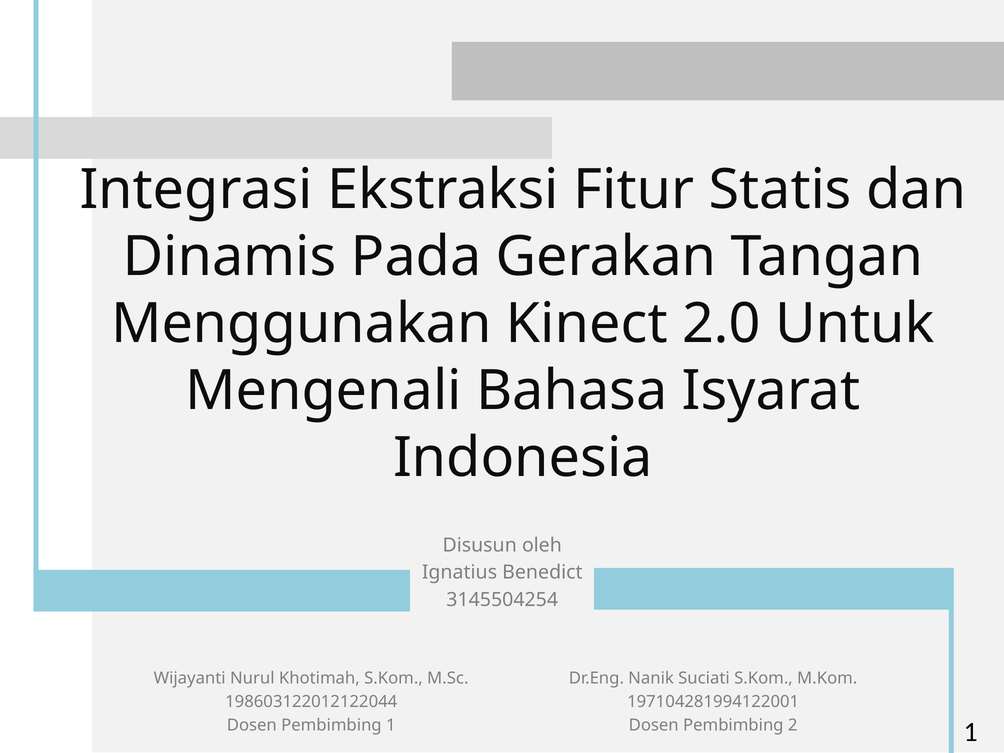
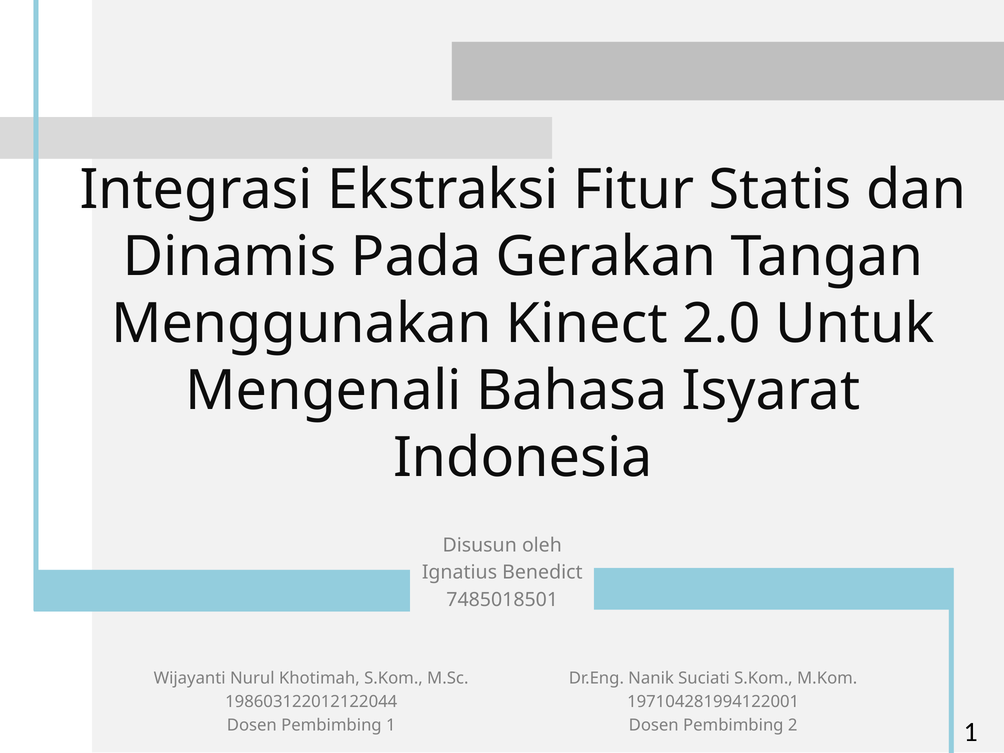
3145504254: 3145504254 -> 7485018501 (502, 600)
